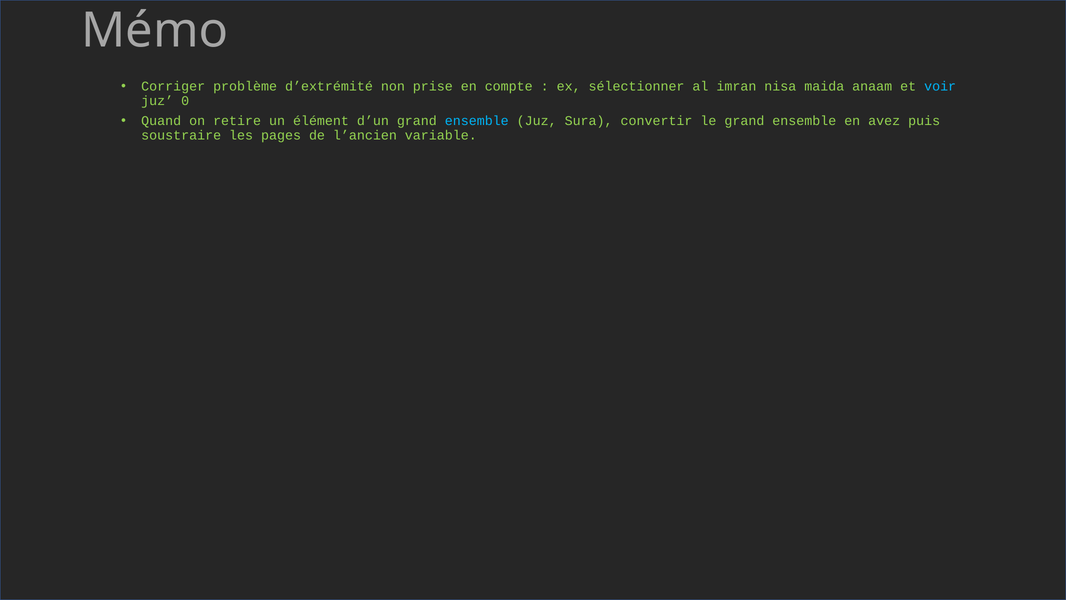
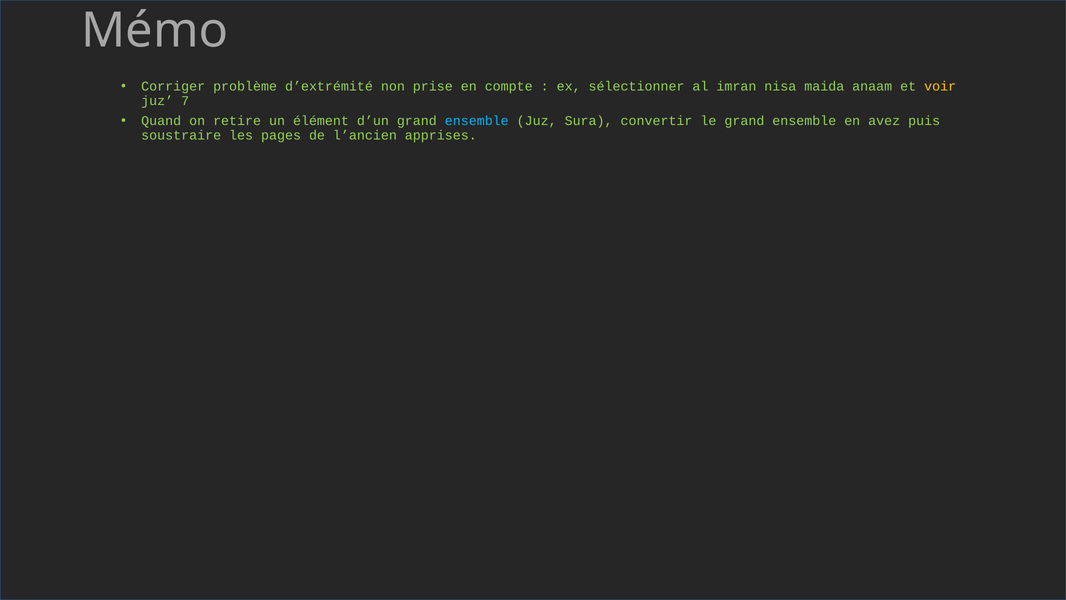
voir colour: light blue -> yellow (940, 86)
0: 0 -> 7 (185, 101)
variable: variable -> apprises (441, 135)
